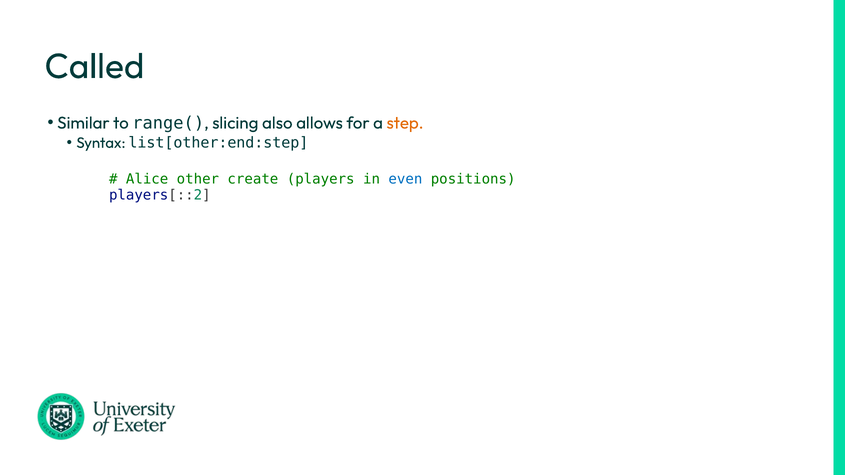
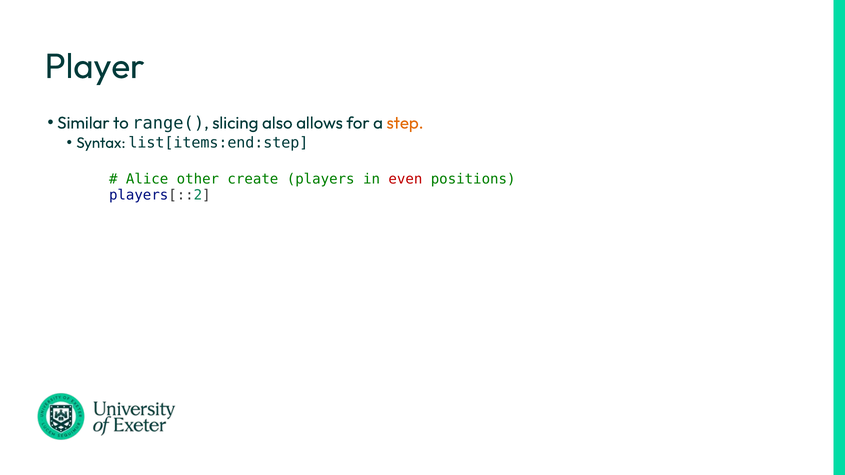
Called: Called -> Player (95, 66)
list[other:end:step: list[other:end:step -> list[items:end:step (218, 143)
even colour: blue -> red (405, 179)
